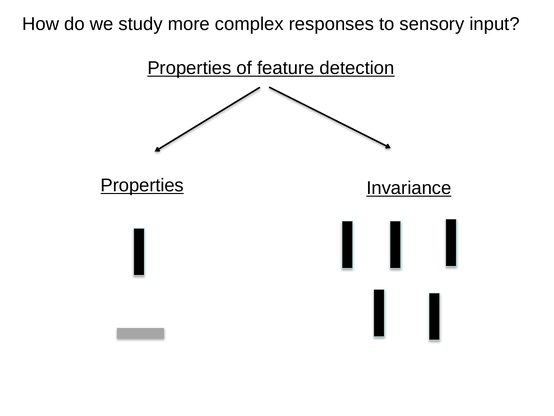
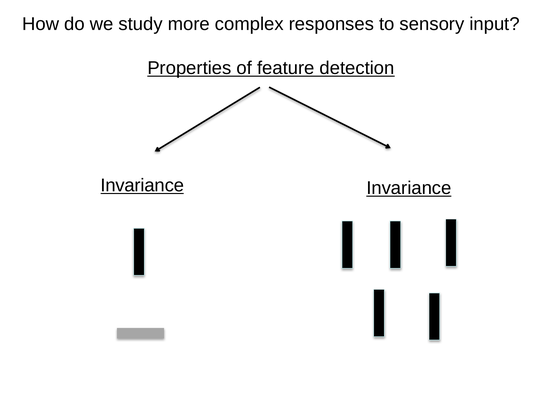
Properties: Properties -> Invariance (142, 185)
